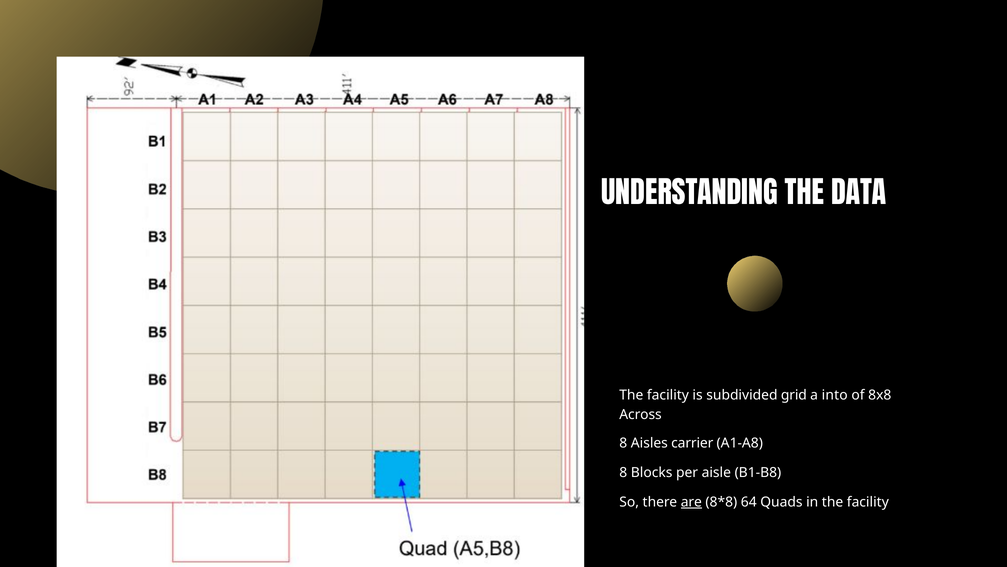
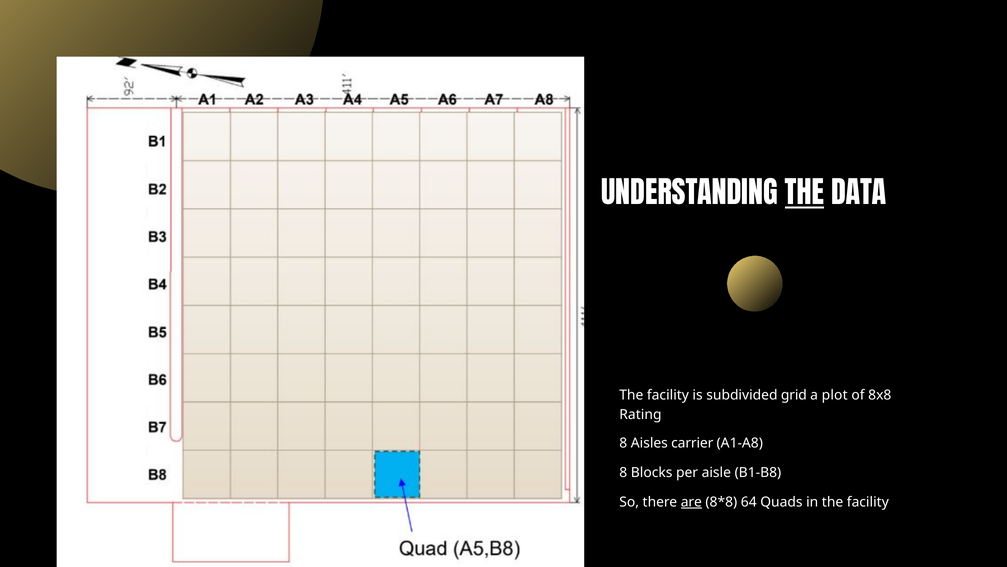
THE underline: none -> present (804, 194)
into: into -> plot (835, 395)
Across: Across -> Rating (640, 414)
